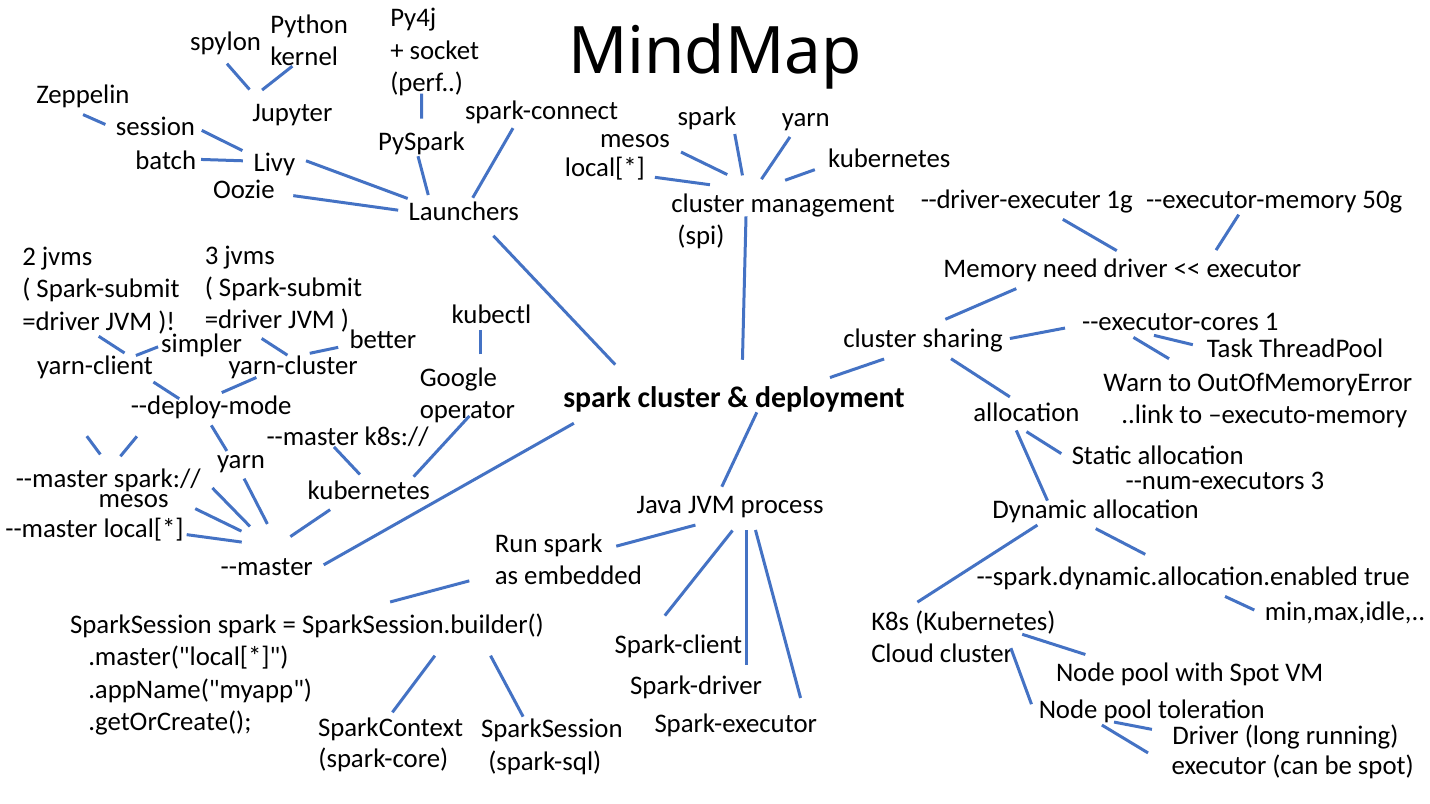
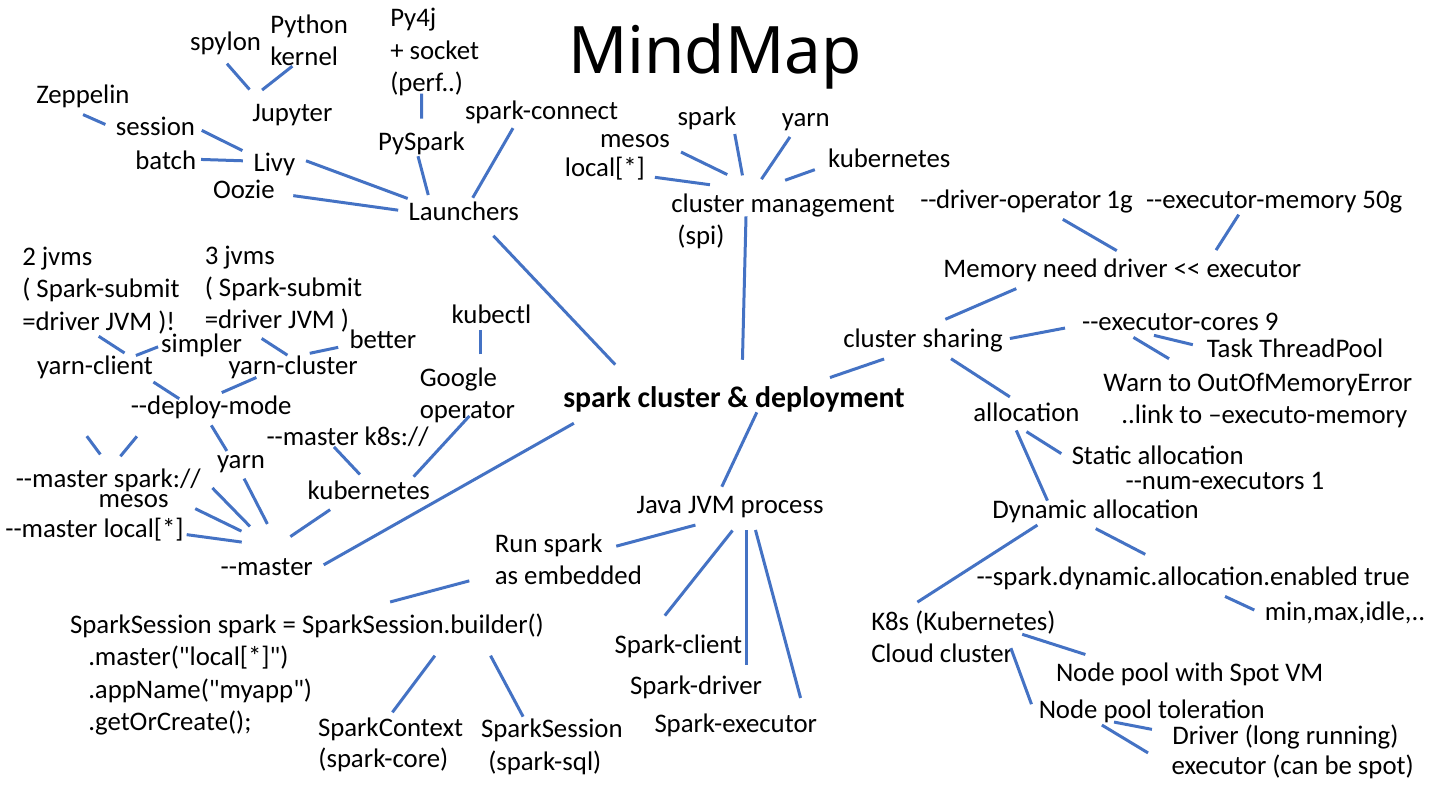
--driver-executer: --driver-executer -> --driver-operator (1011, 199)
1: 1 -> 9 (1272, 322)
--num-executors 3: 3 -> 1 (1317, 481)
